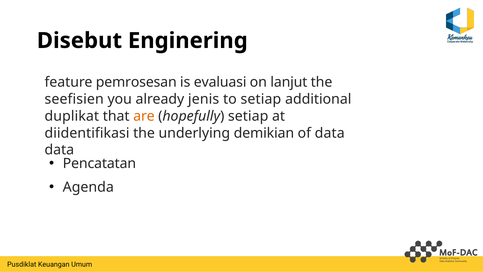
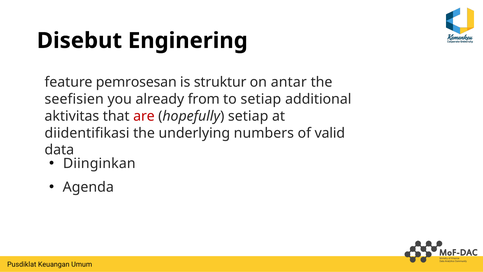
evaluasi: evaluasi -> struktur (220, 82)
lanjut: lanjut -> antar (289, 82)
jenis: jenis -> from (204, 99)
duplikat: duplikat -> aktivitas (72, 116)
are colour: orange -> red (144, 116)
demikian: demikian -> numbers (264, 133)
of data: data -> valid (330, 133)
Pencatatan: Pencatatan -> Diinginkan (99, 163)
